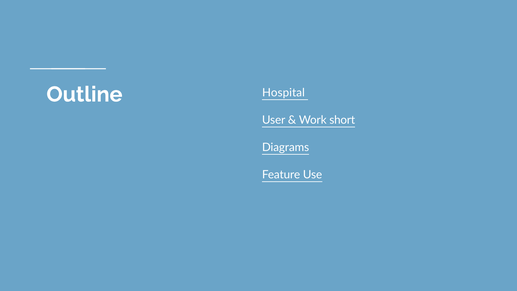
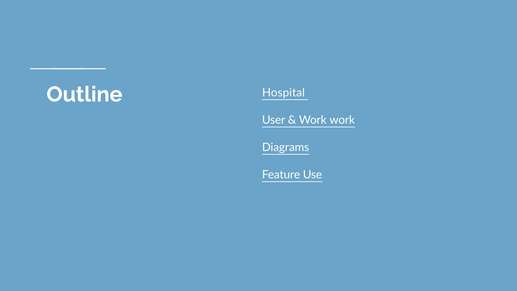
Work short: short -> work (342, 120)
